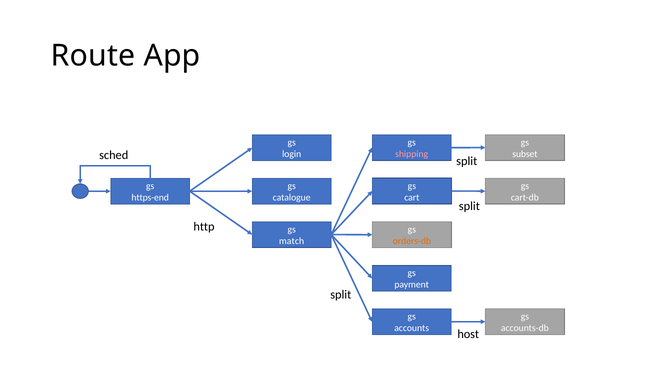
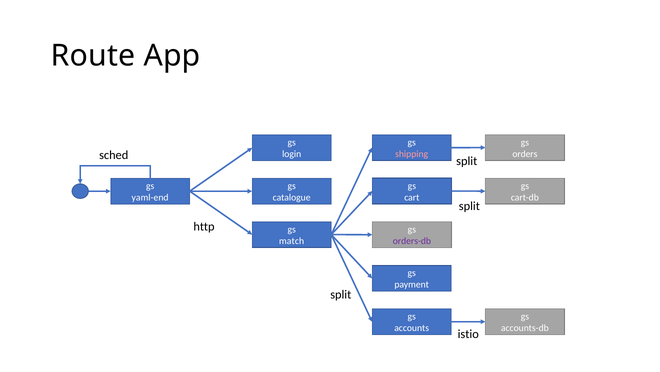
subset: subset -> orders (525, 154)
https-end: https-end -> yaml-end (150, 197)
orders-db colour: orange -> purple (412, 241)
host: host -> istio (468, 333)
